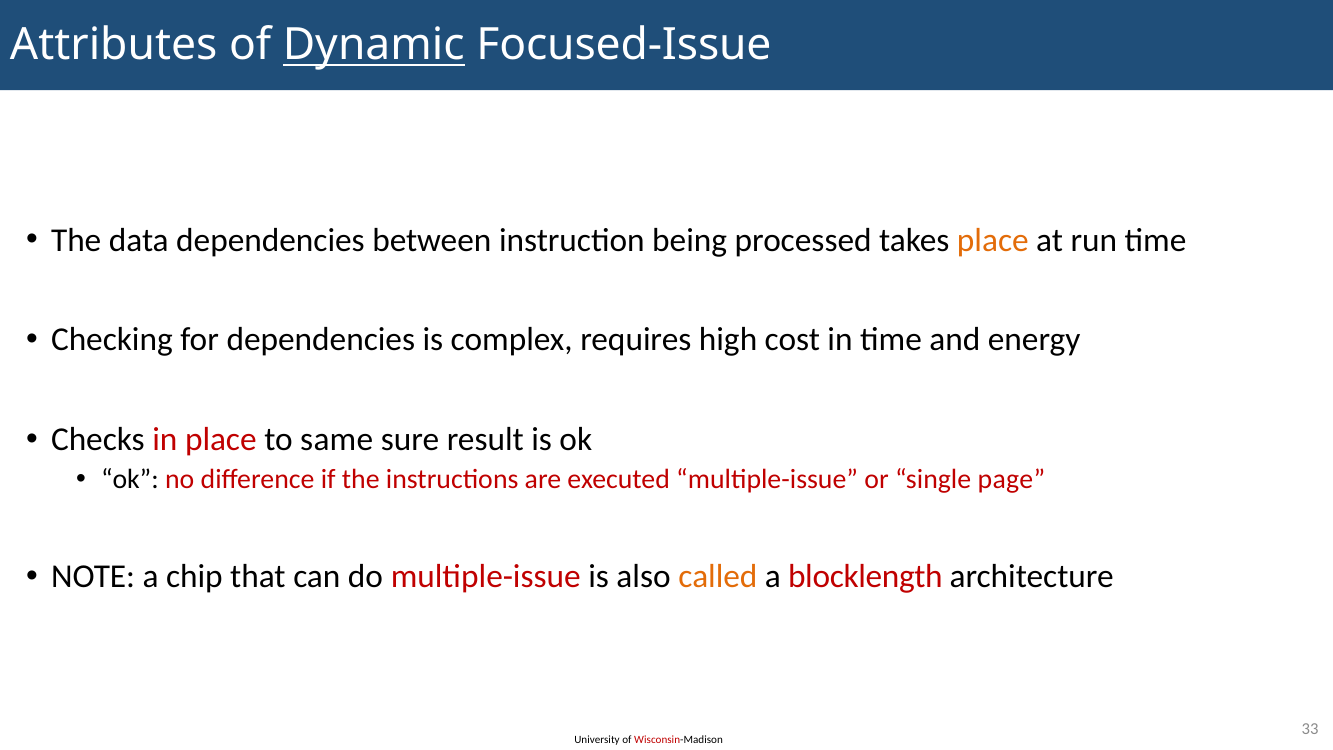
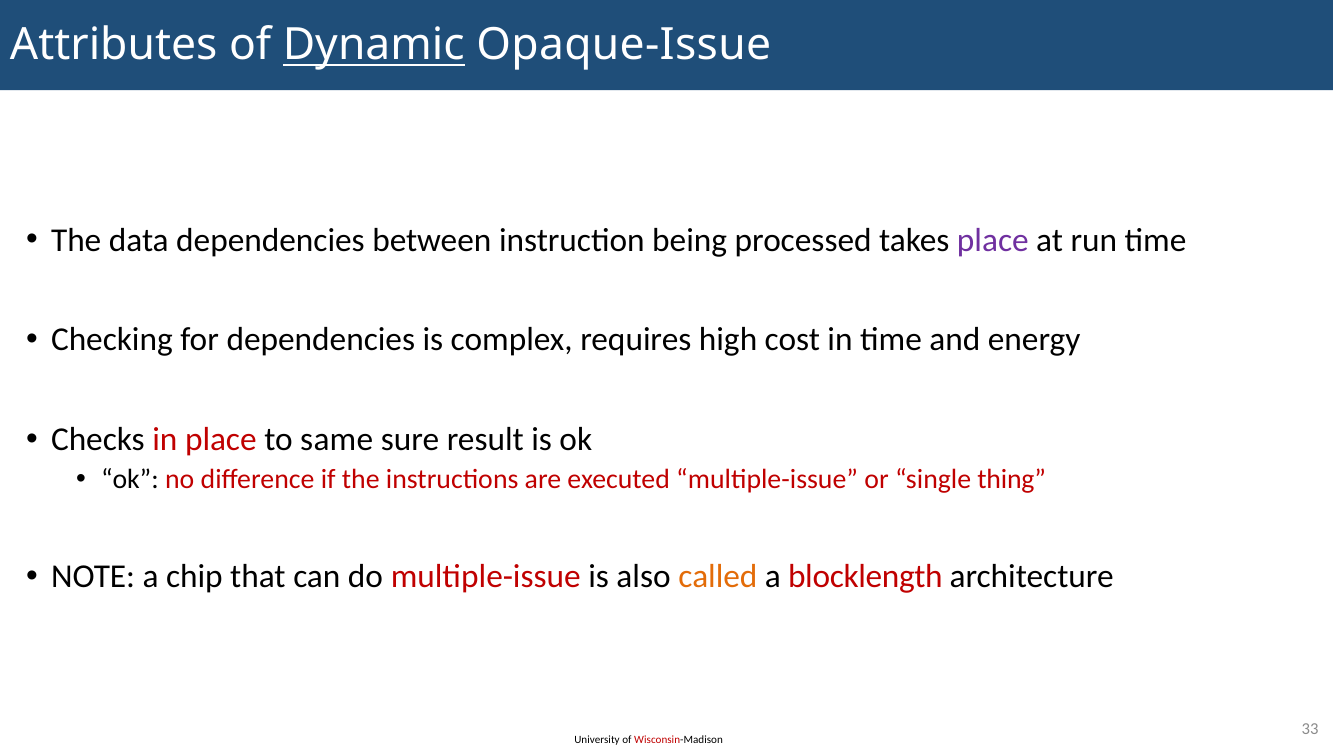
Focused-Issue: Focused-Issue -> Opaque-Issue (624, 45)
place colour: orange -> purple (993, 240)
page: page -> thing (1012, 480)
